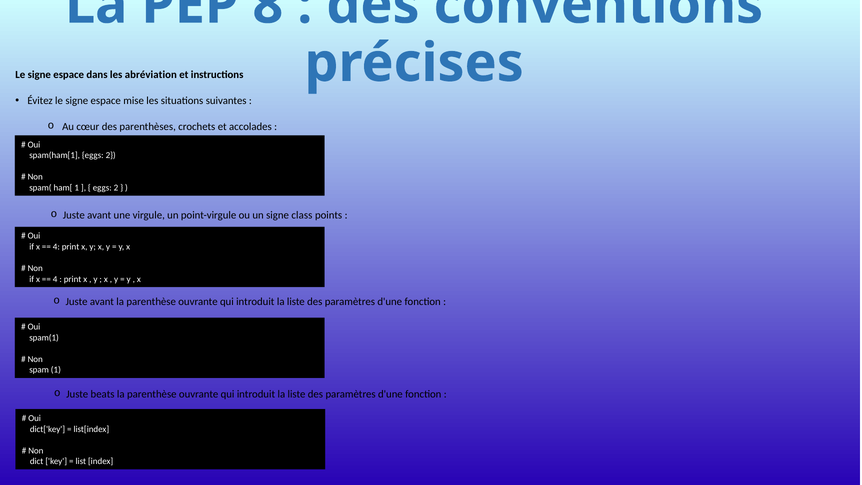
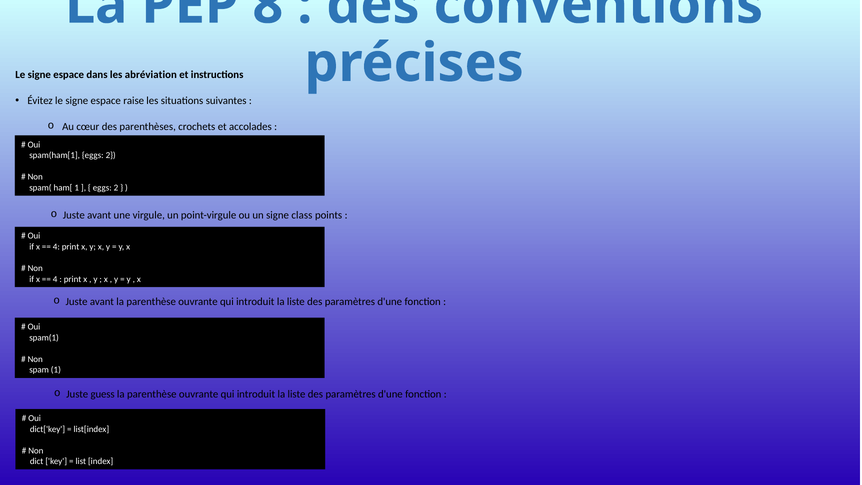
mise: mise -> raise (134, 101)
beats: beats -> guess (103, 394)
